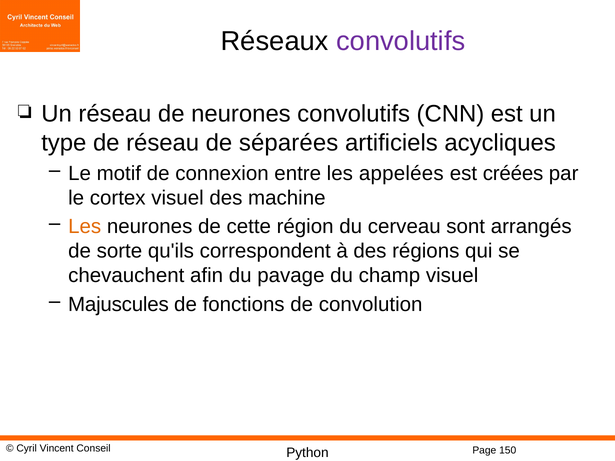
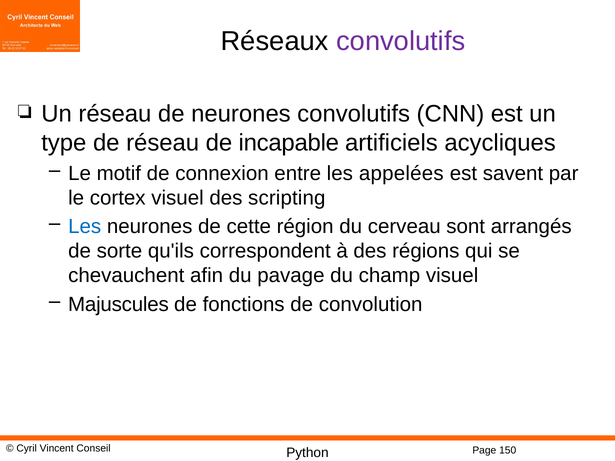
séparées: séparées -> incapable (289, 143)
créées: créées -> savent (513, 173)
machine: machine -> scripting (287, 198)
Les colour: orange -> blue (85, 227)
